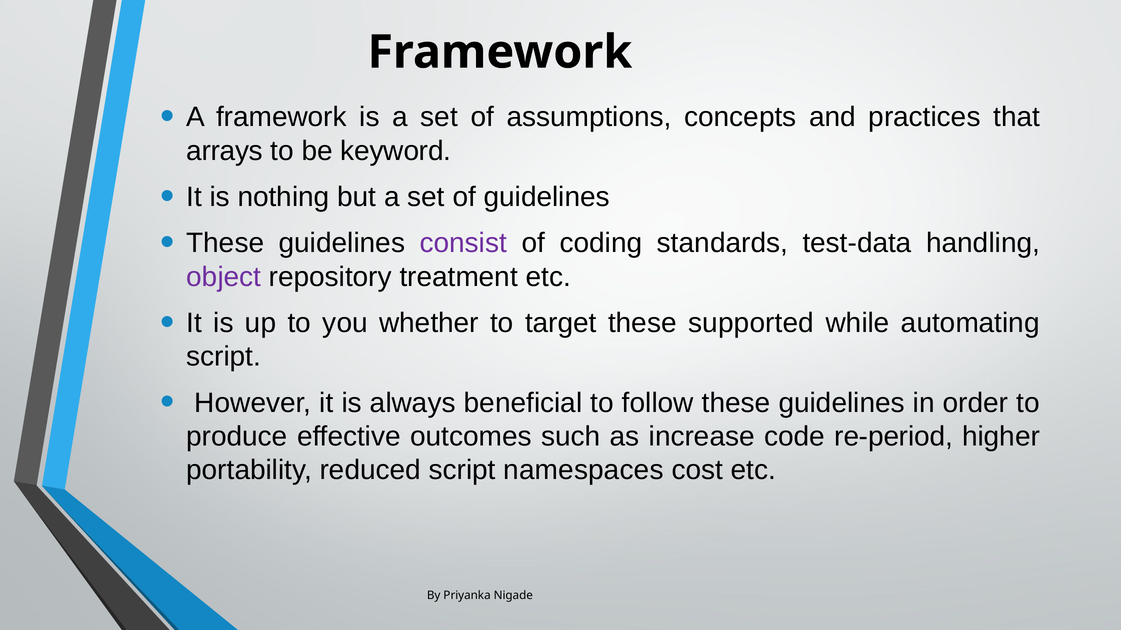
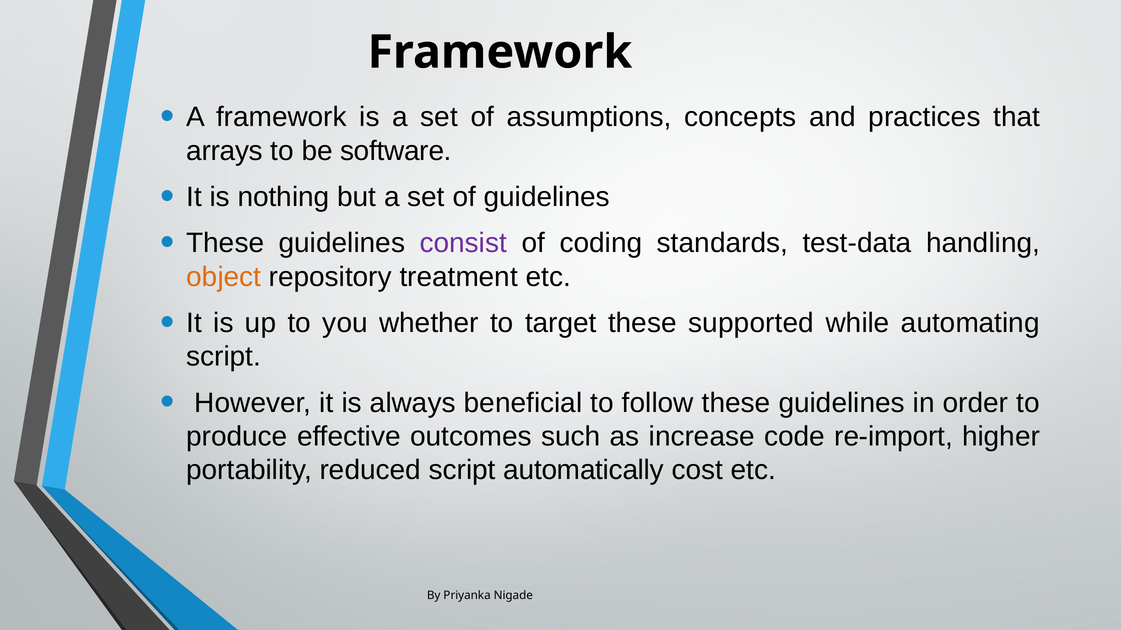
keyword: keyword -> software (396, 151)
object colour: purple -> orange (224, 277)
re-period: re-period -> re-import (894, 437)
namespaces: namespaces -> automatically (584, 470)
